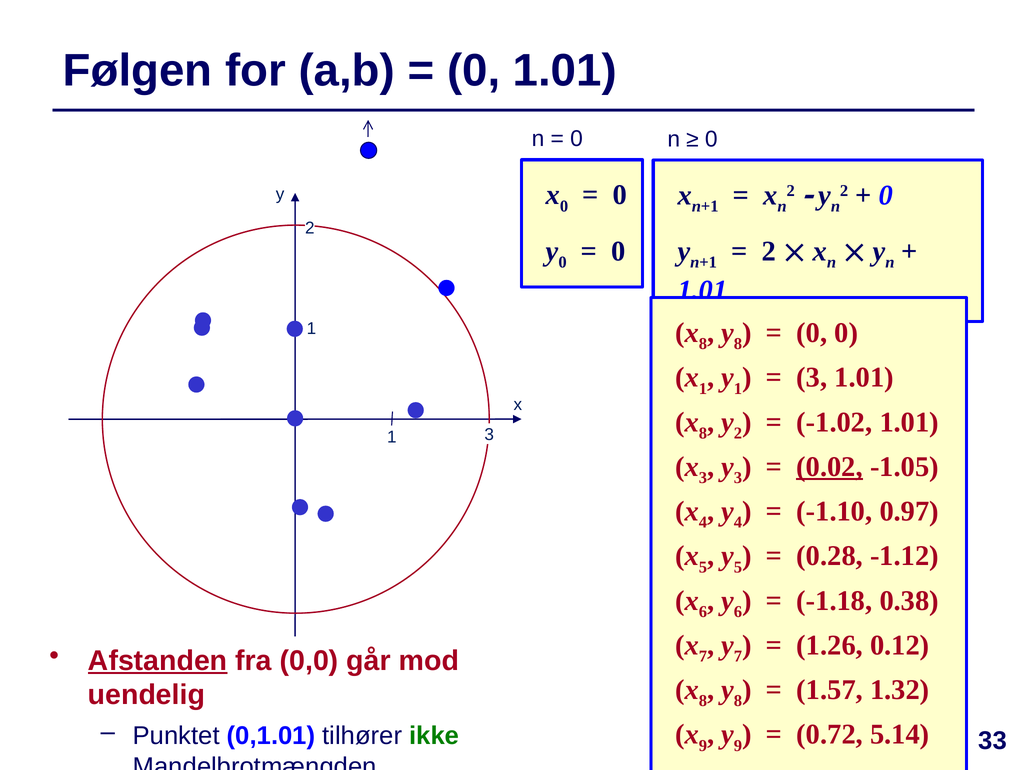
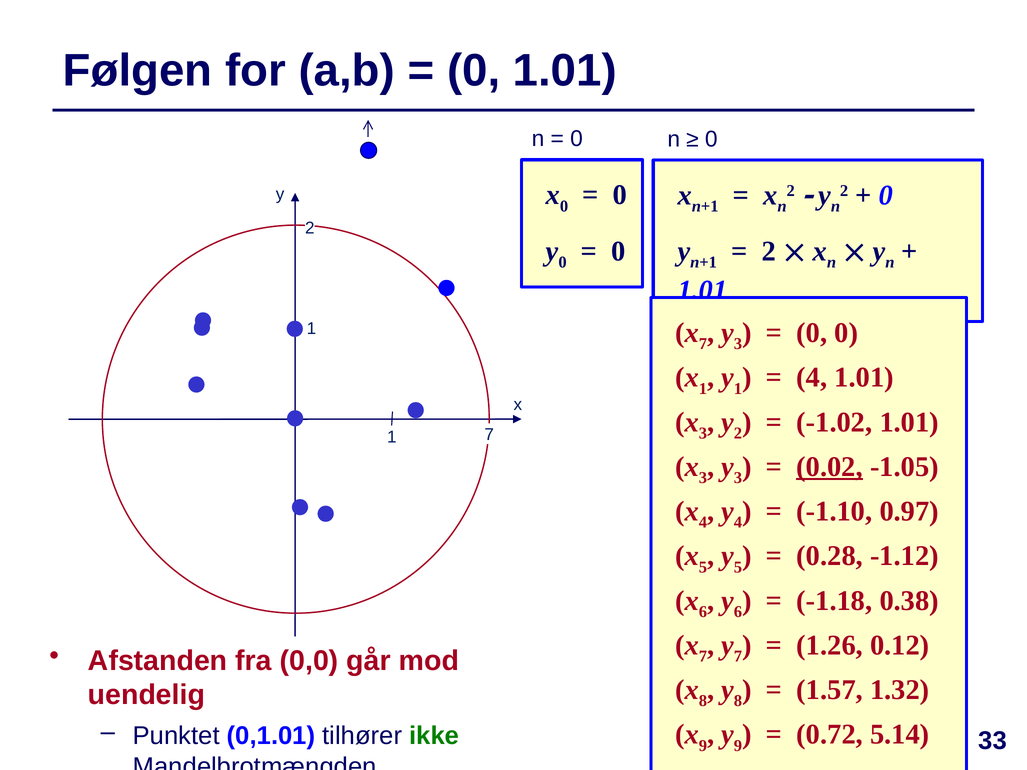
8: 8 -> 7 (703, 344)
8: 8 -> 3 (738, 344)
3: 3 -> 4 (812, 378)
8: 8 -> 3 (703, 433)
1 3: 3 -> 7 (489, 435)
Afstanden underline: present -> none (158, 661)
